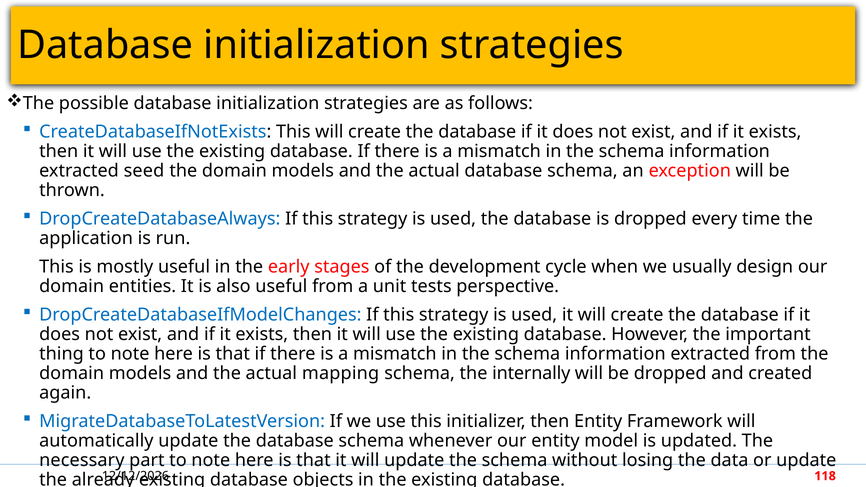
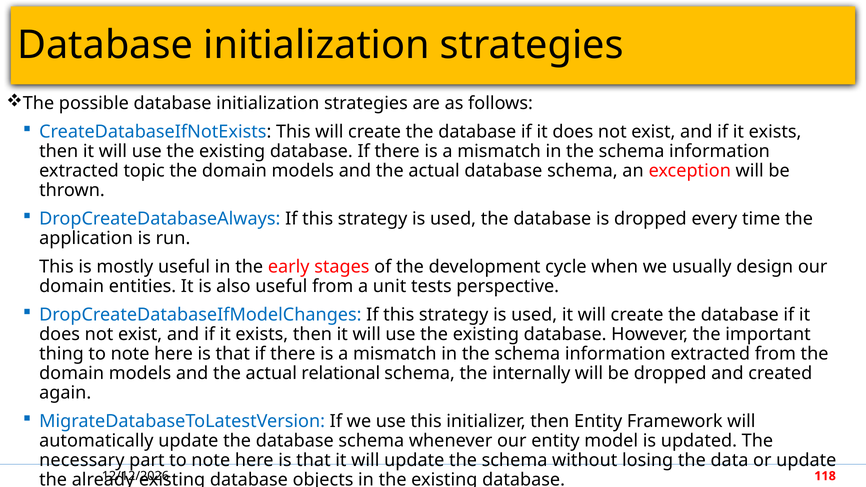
seed: seed -> topic (144, 171)
mapping: mapping -> relational (341, 373)
